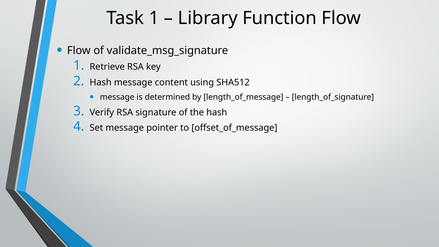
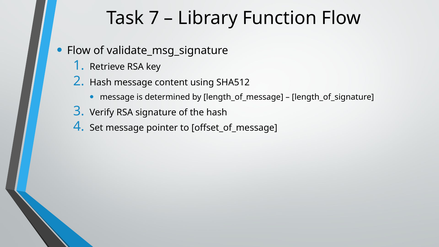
Task 1: 1 -> 7 (154, 18)
